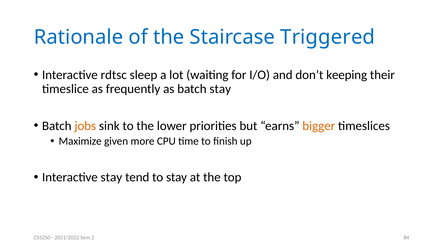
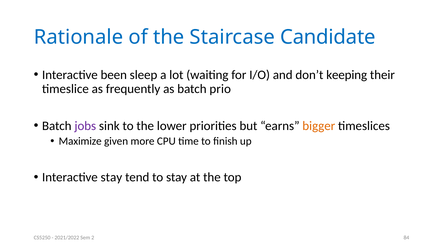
Triggered: Triggered -> Candidate (328, 37)
rdtsc: rdtsc -> been (114, 75)
batch stay: stay -> prio (220, 89)
jobs colour: orange -> purple (85, 126)
